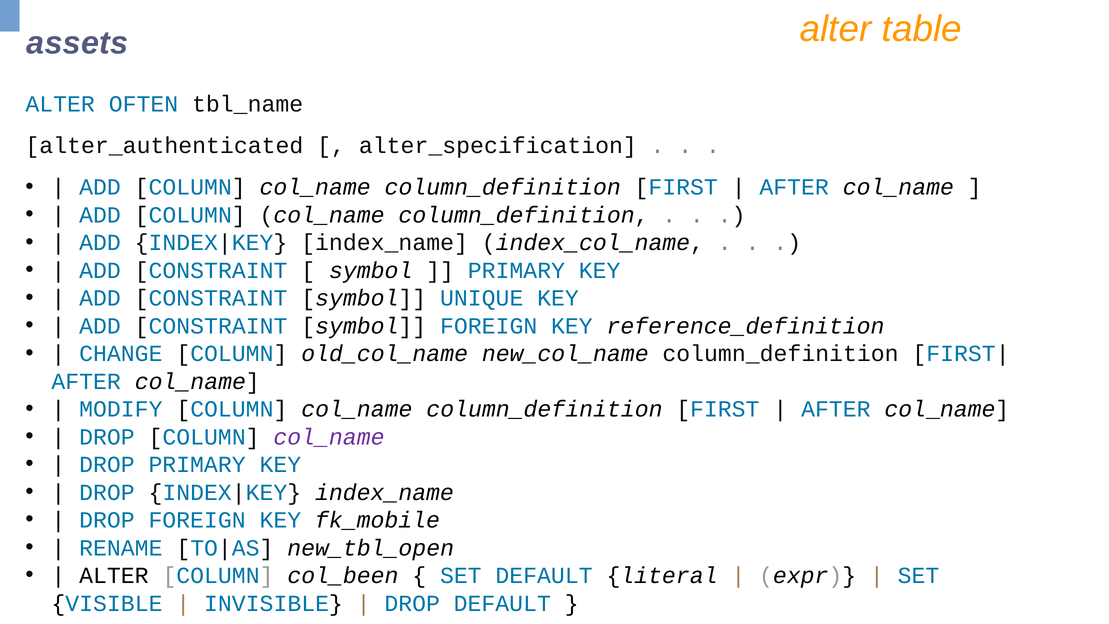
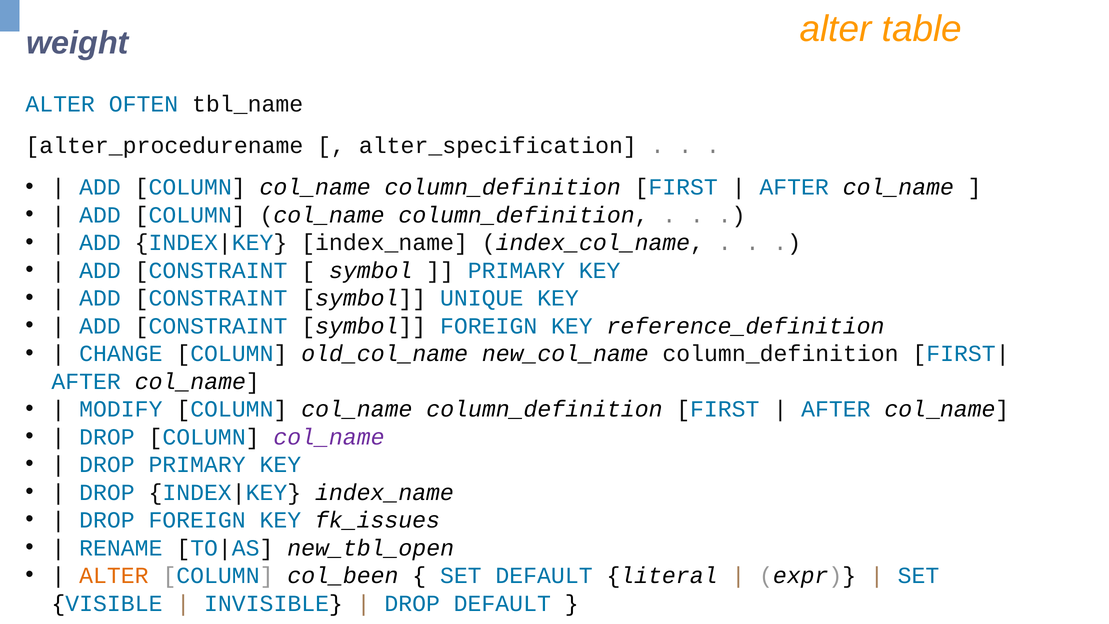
assets: assets -> weight (77, 43)
alter_authenticated: alter_authenticated -> alter_procedurename (164, 146)
fk_mobile: fk_mobile -> fk_issues (377, 520)
ALTER colour: black -> orange (114, 575)
